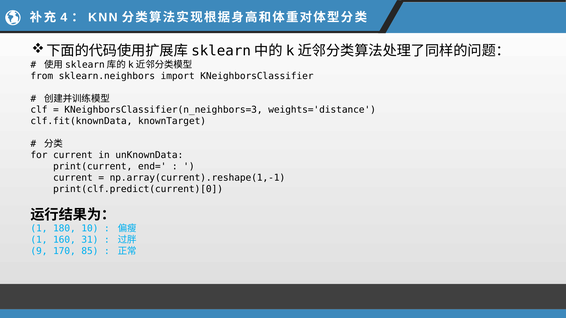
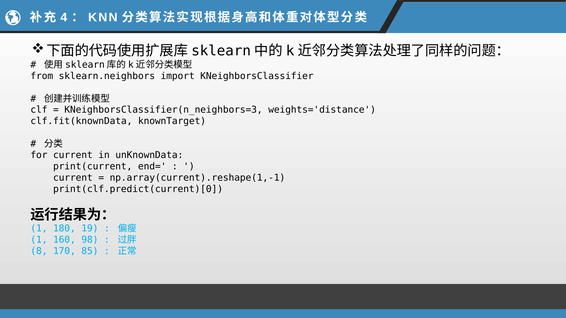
10: 10 -> 19 (90, 229)
31: 31 -> 98 (90, 240)
9: 9 -> 8 (39, 251)
